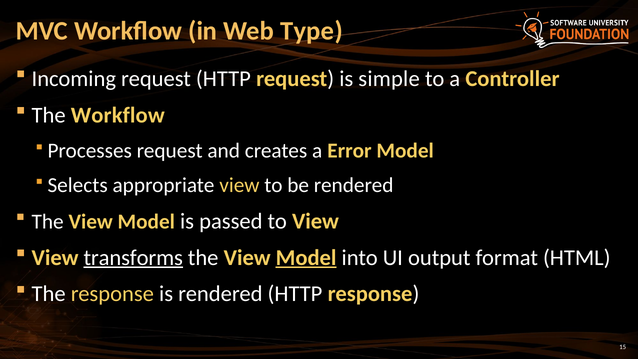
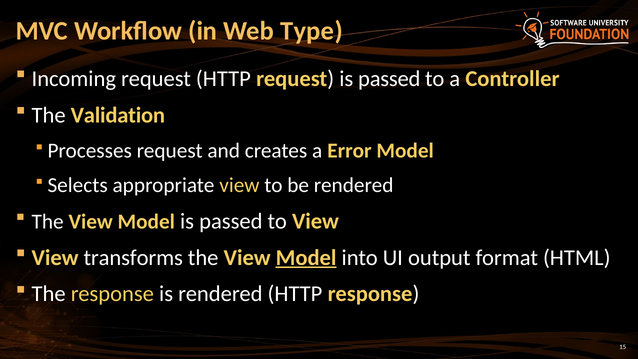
request is simple: simple -> passed (389, 79)
The Workflow: Workflow -> Validation (118, 115)
transforms underline: present -> none (133, 258)
